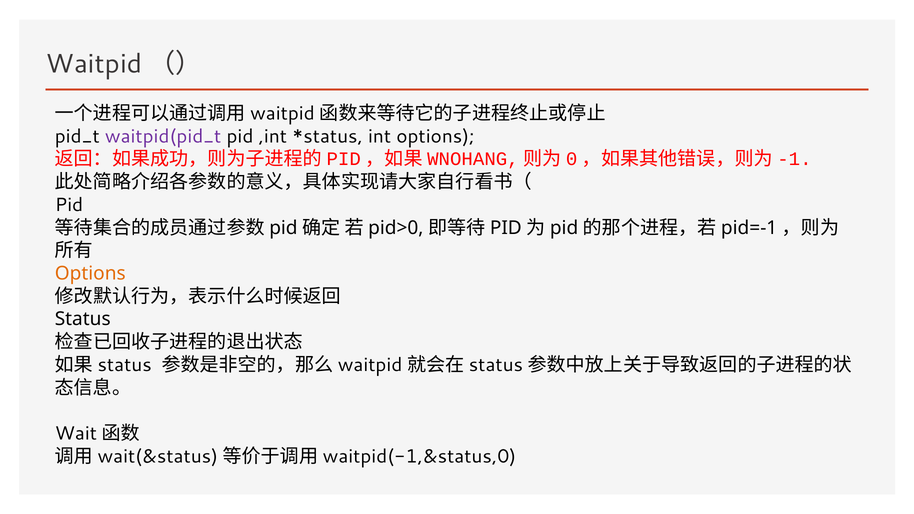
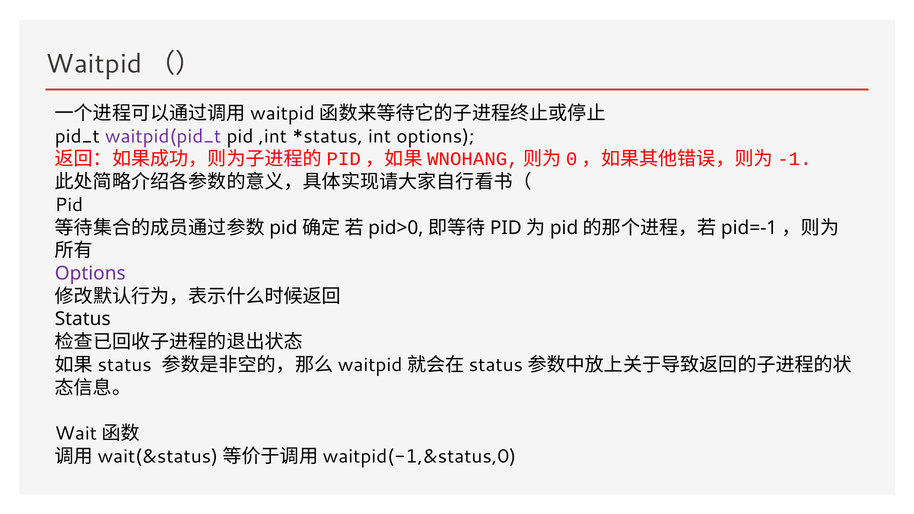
Options colour: orange -> purple (90, 274)
